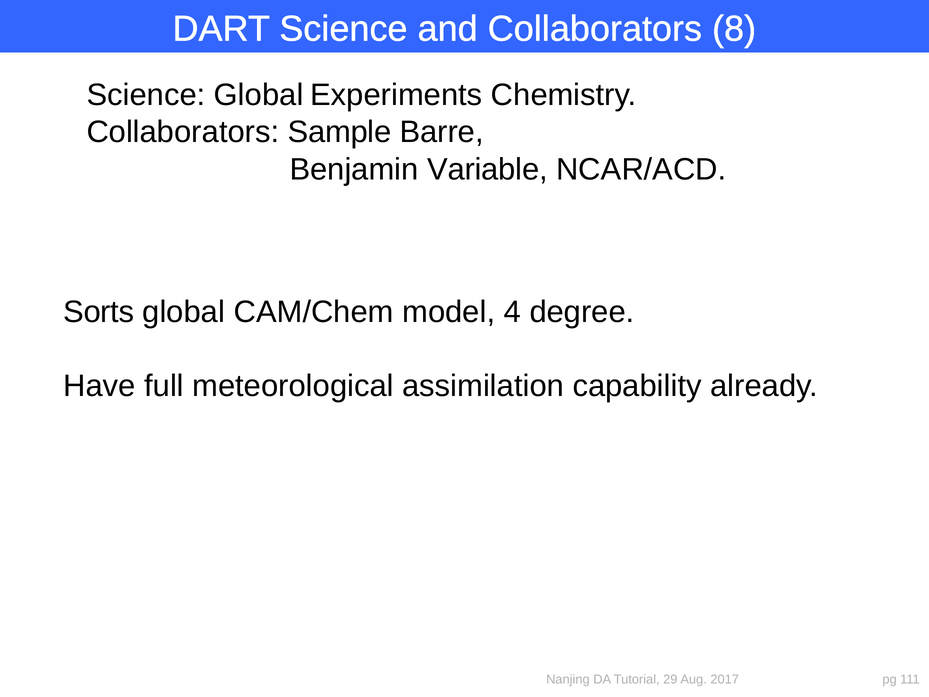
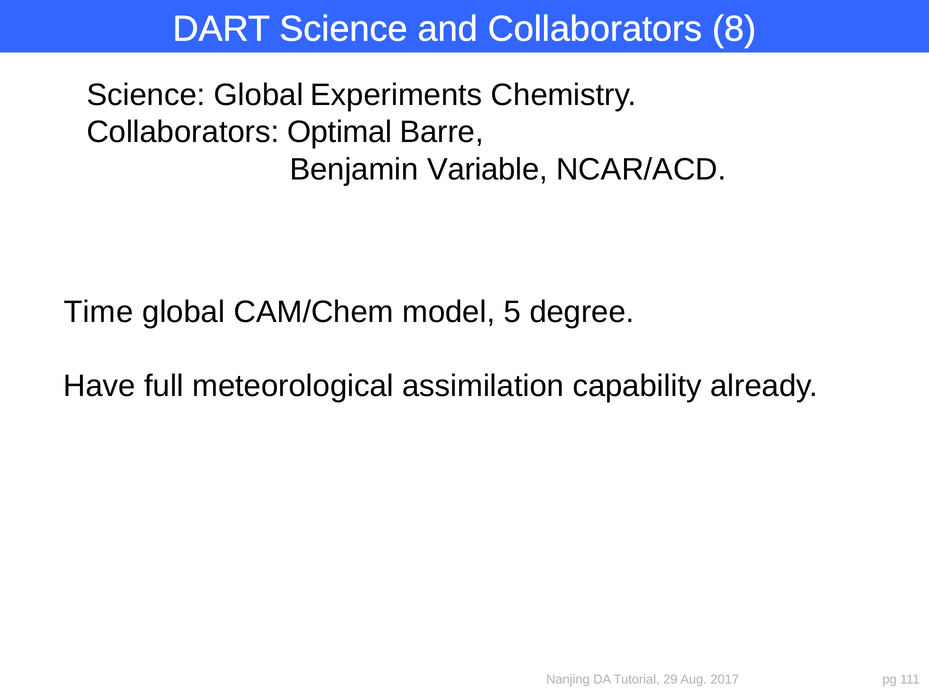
Sample: Sample -> Optimal (340, 132)
Sorts: Sorts -> Time (98, 312)
4: 4 -> 5 (512, 312)
